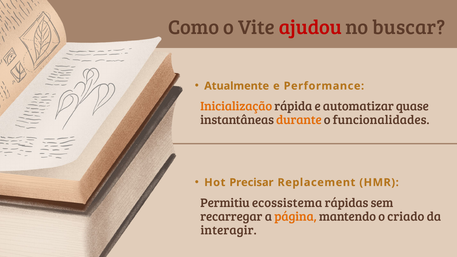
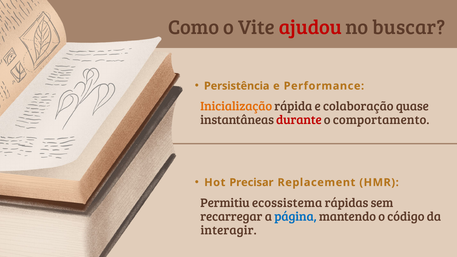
Atualmente: Atualmente -> Persistência (237, 86)
automatizar: automatizar -> colaboração (358, 106)
durante colour: orange -> red (299, 120)
funcionalidades: funcionalidades -> comportamento (381, 120)
página colour: orange -> blue (295, 217)
criado: criado -> código (406, 217)
